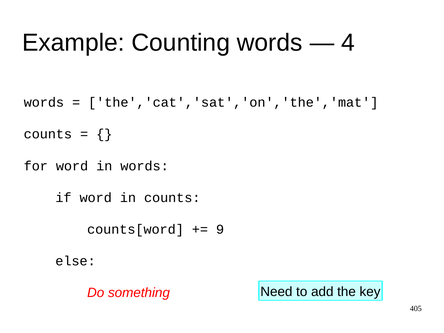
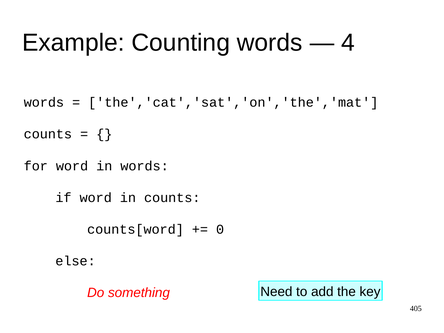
9: 9 -> 0 (220, 229)
